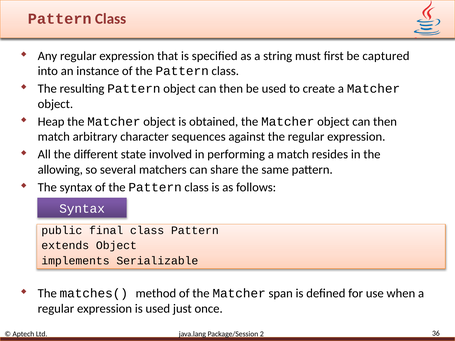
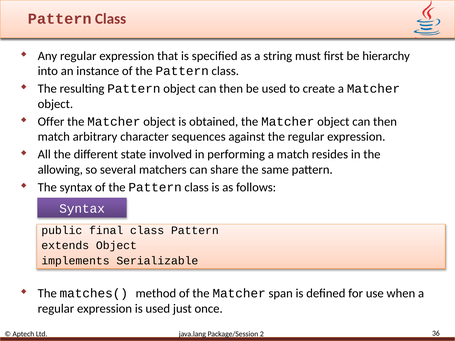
captured: captured -> hierarchy (386, 56)
Heap: Heap -> Offer (51, 122)
